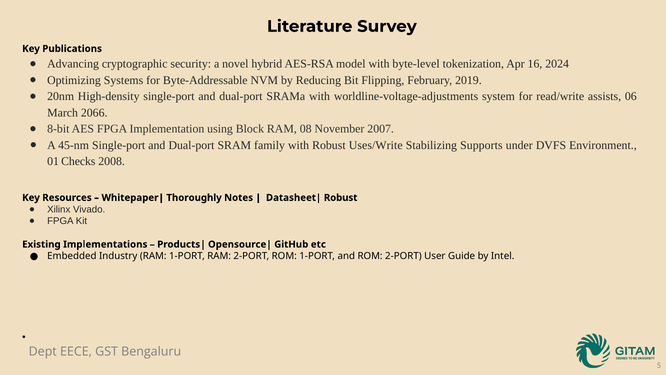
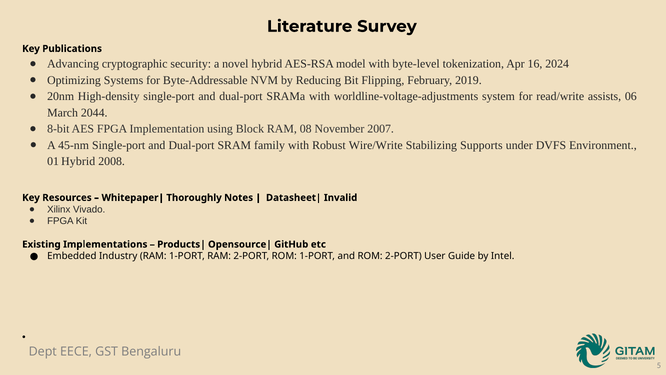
2066: 2066 -> 2044 (94, 113)
Uses/Write: Uses/Write -> Wire/Write (376, 145)
01 Checks: Checks -> Hybrid (78, 161)
Robust: Robust -> Invalid (341, 197)
